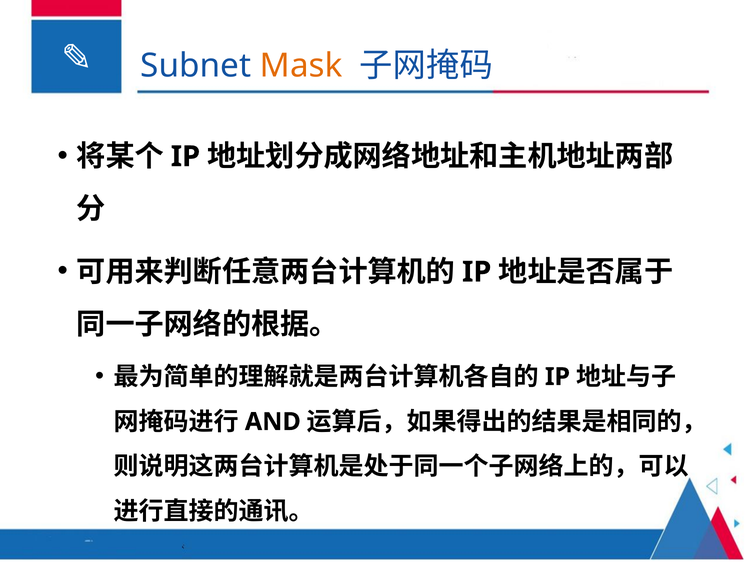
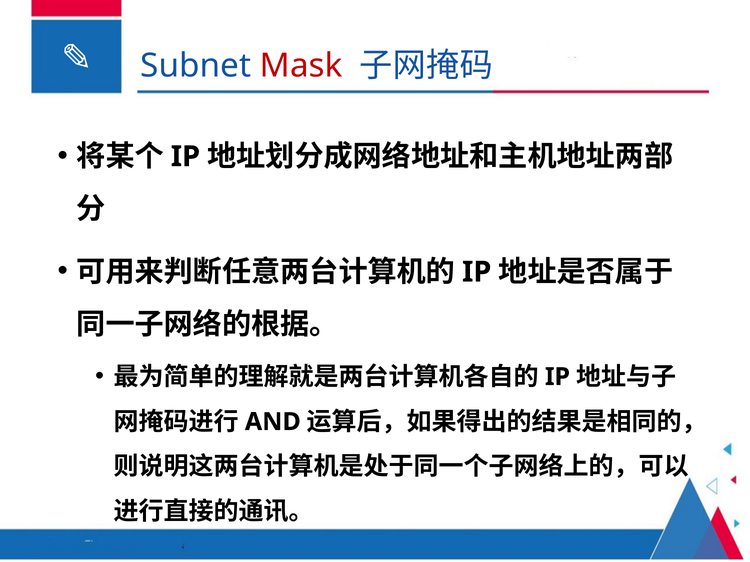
Mask colour: orange -> red (301, 66)
